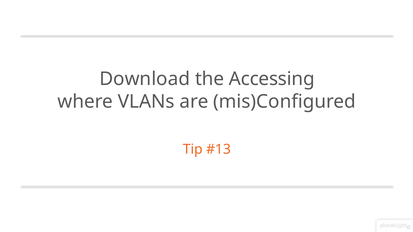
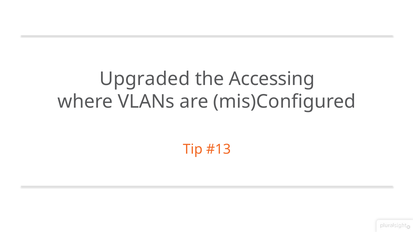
Download: Download -> Upgraded (145, 79)
